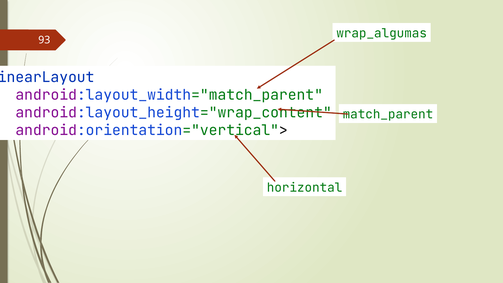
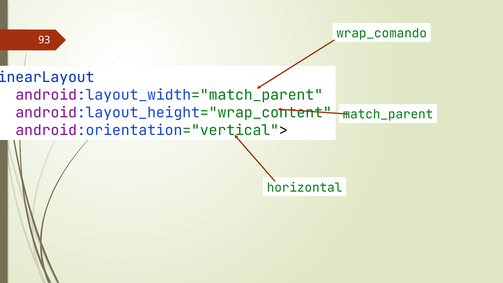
wrap_algumas: wrap_algumas -> wrap_comando (382, 33)
